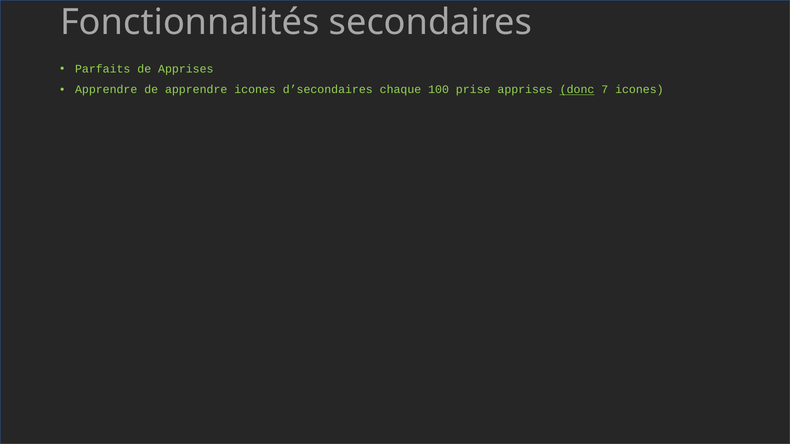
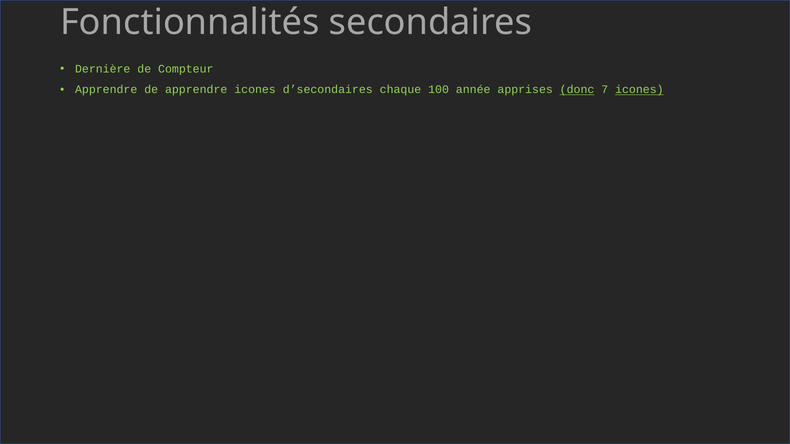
Parfaits: Parfaits -> Dernière (103, 69)
de Apprises: Apprises -> Compteur (186, 69)
prise: prise -> année (473, 90)
icones underline: none -> present (639, 90)
